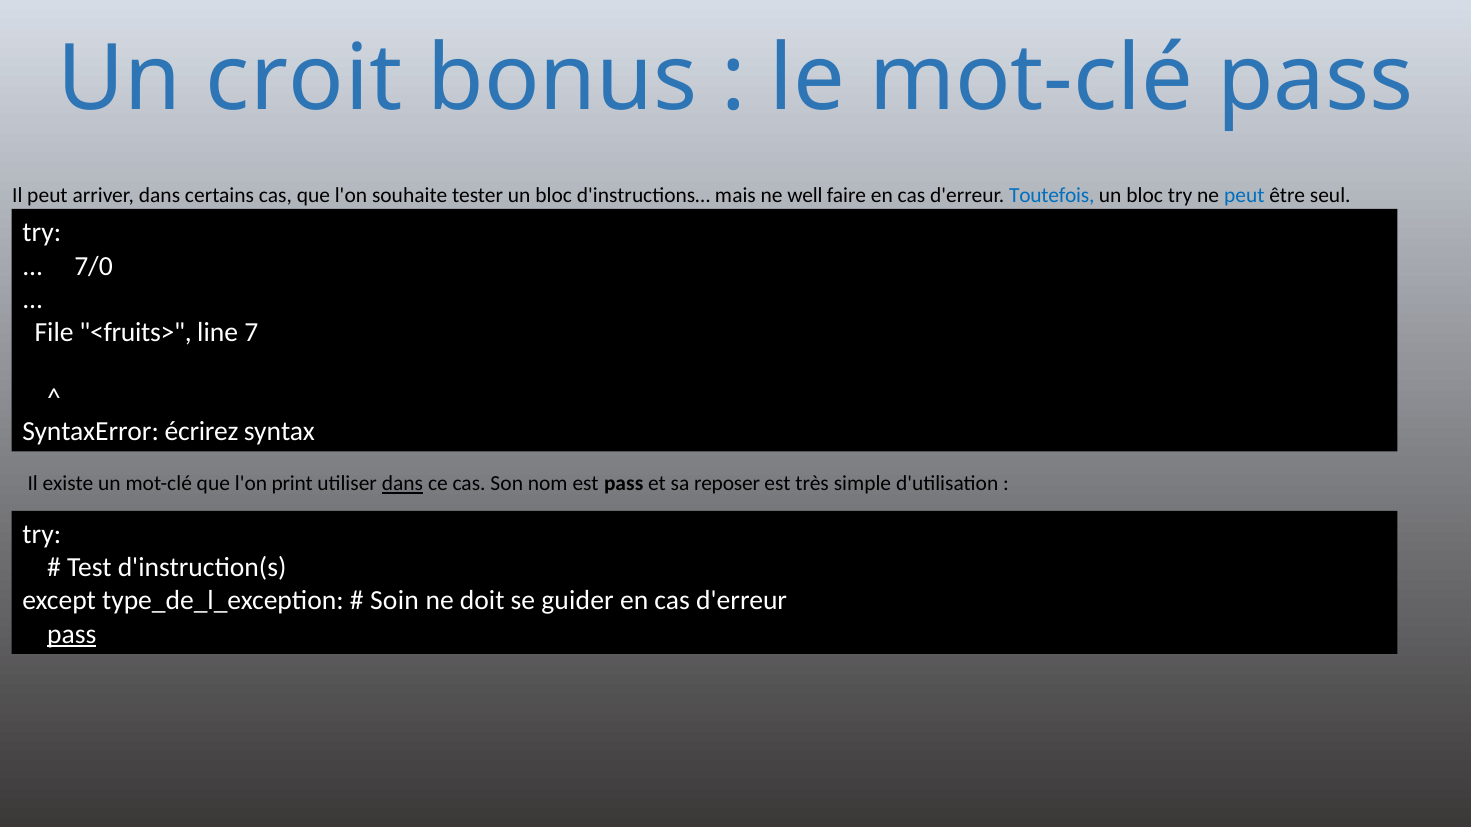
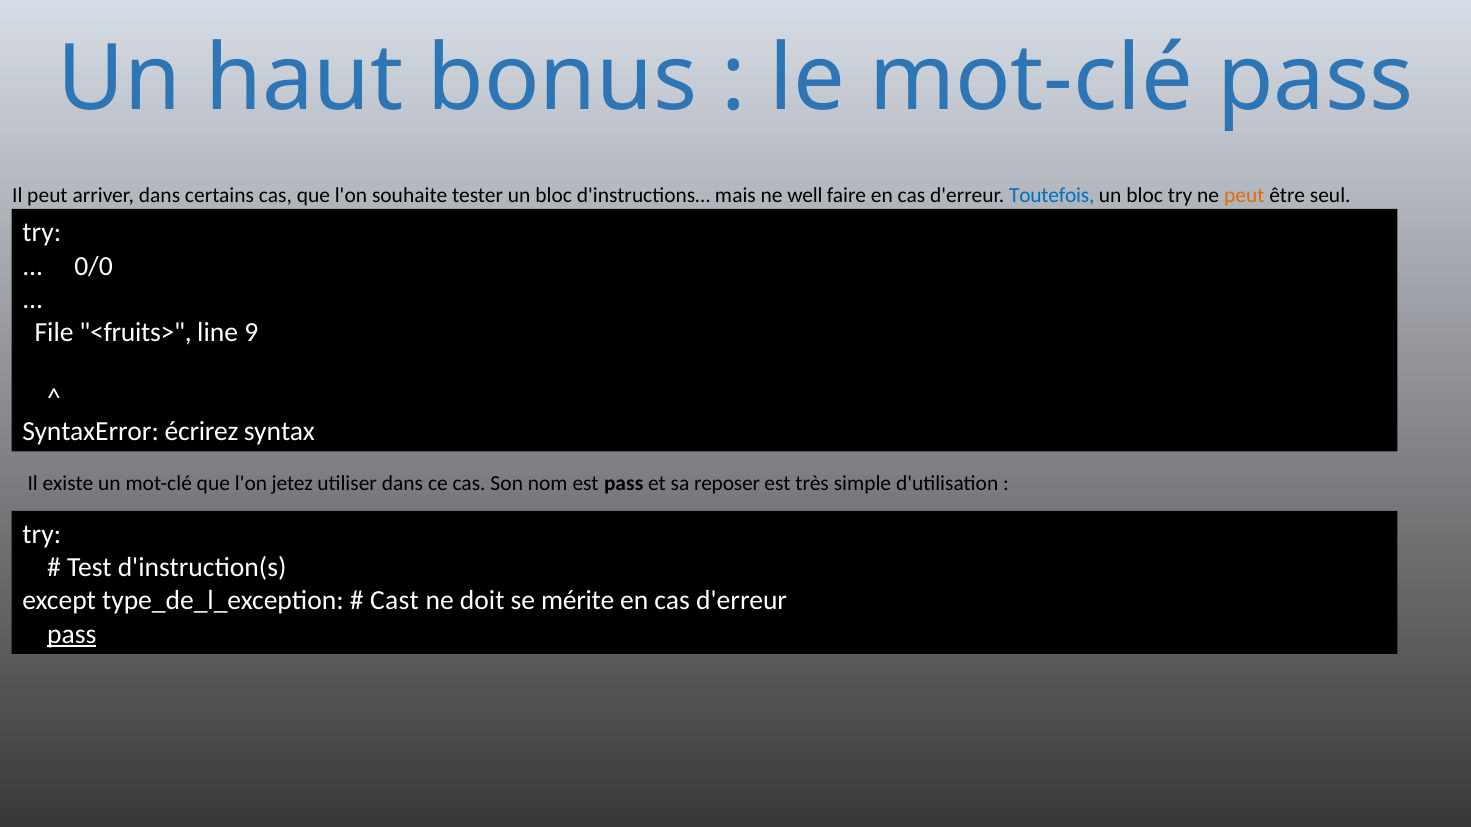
croit: croit -> haut (304, 79)
peut colour: blue -> orange (1244, 195)
7/0: 7/0 -> 0/0 (94, 266)
7: 7 -> 9 (251, 332)
print: print -> jetez (292, 484)
dans underline: present -> none (403, 484)
Soin: Soin -> Cast (394, 601)
guider: guider -> mérite (578, 601)
